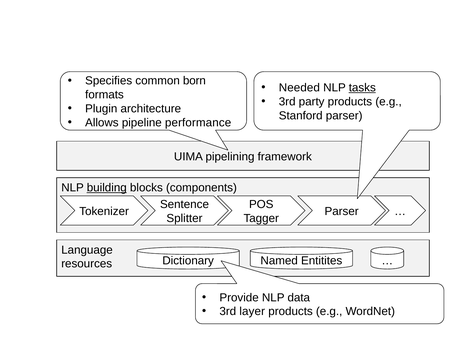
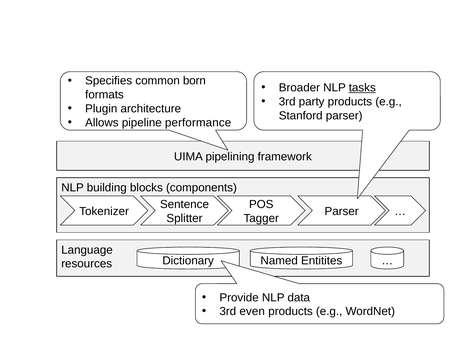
Needed: Needed -> Broader (299, 88)
building underline: present -> none (107, 188)
layer: layer -> even (252, 311)
